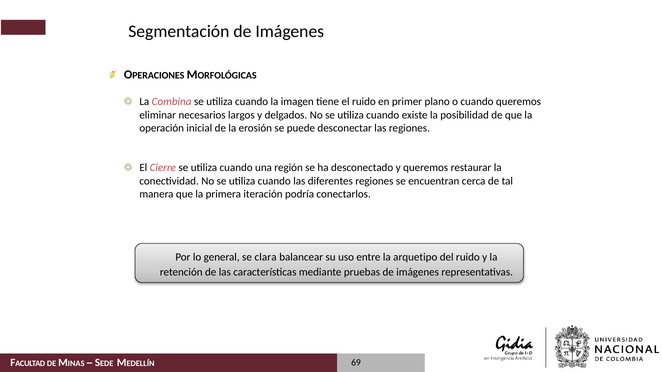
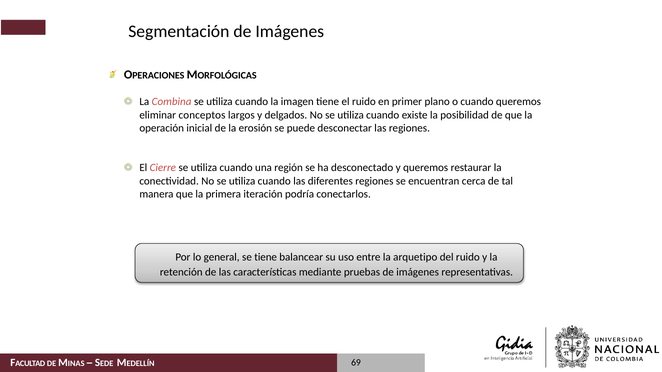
necesarios: necesarios -> conceptos (202, 115)
se clara: clara -> tiene (266, 257)
